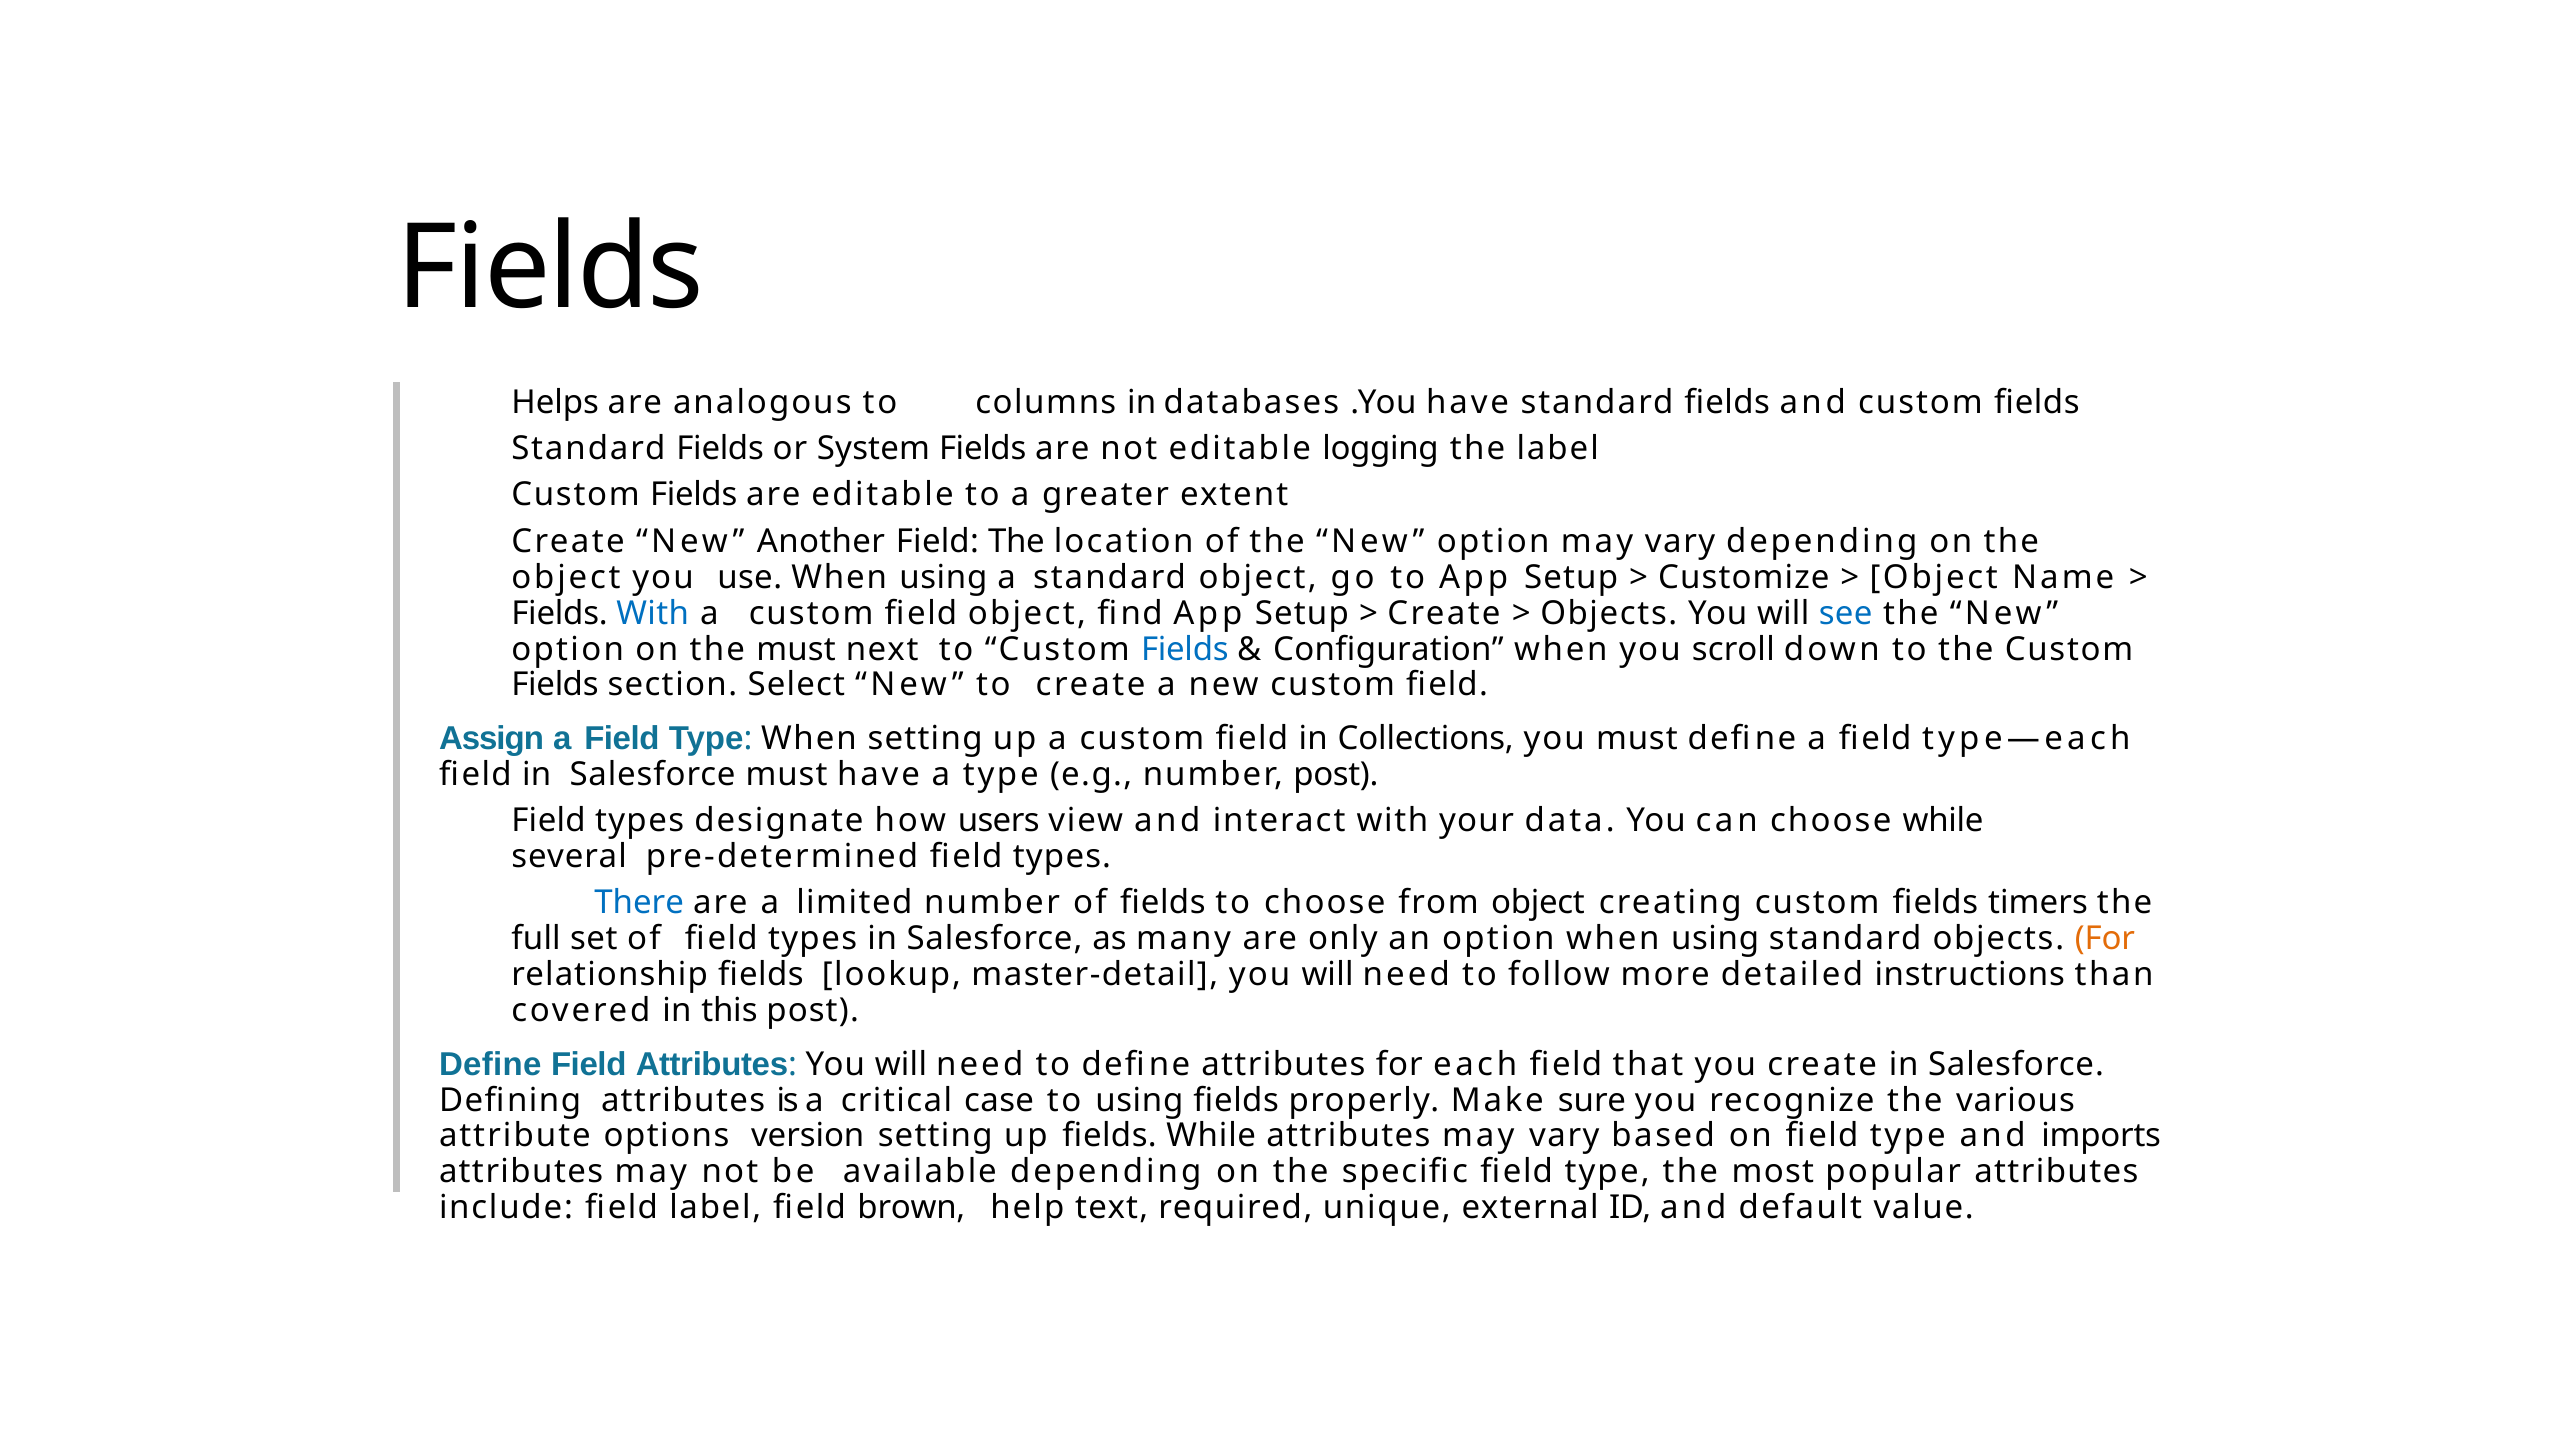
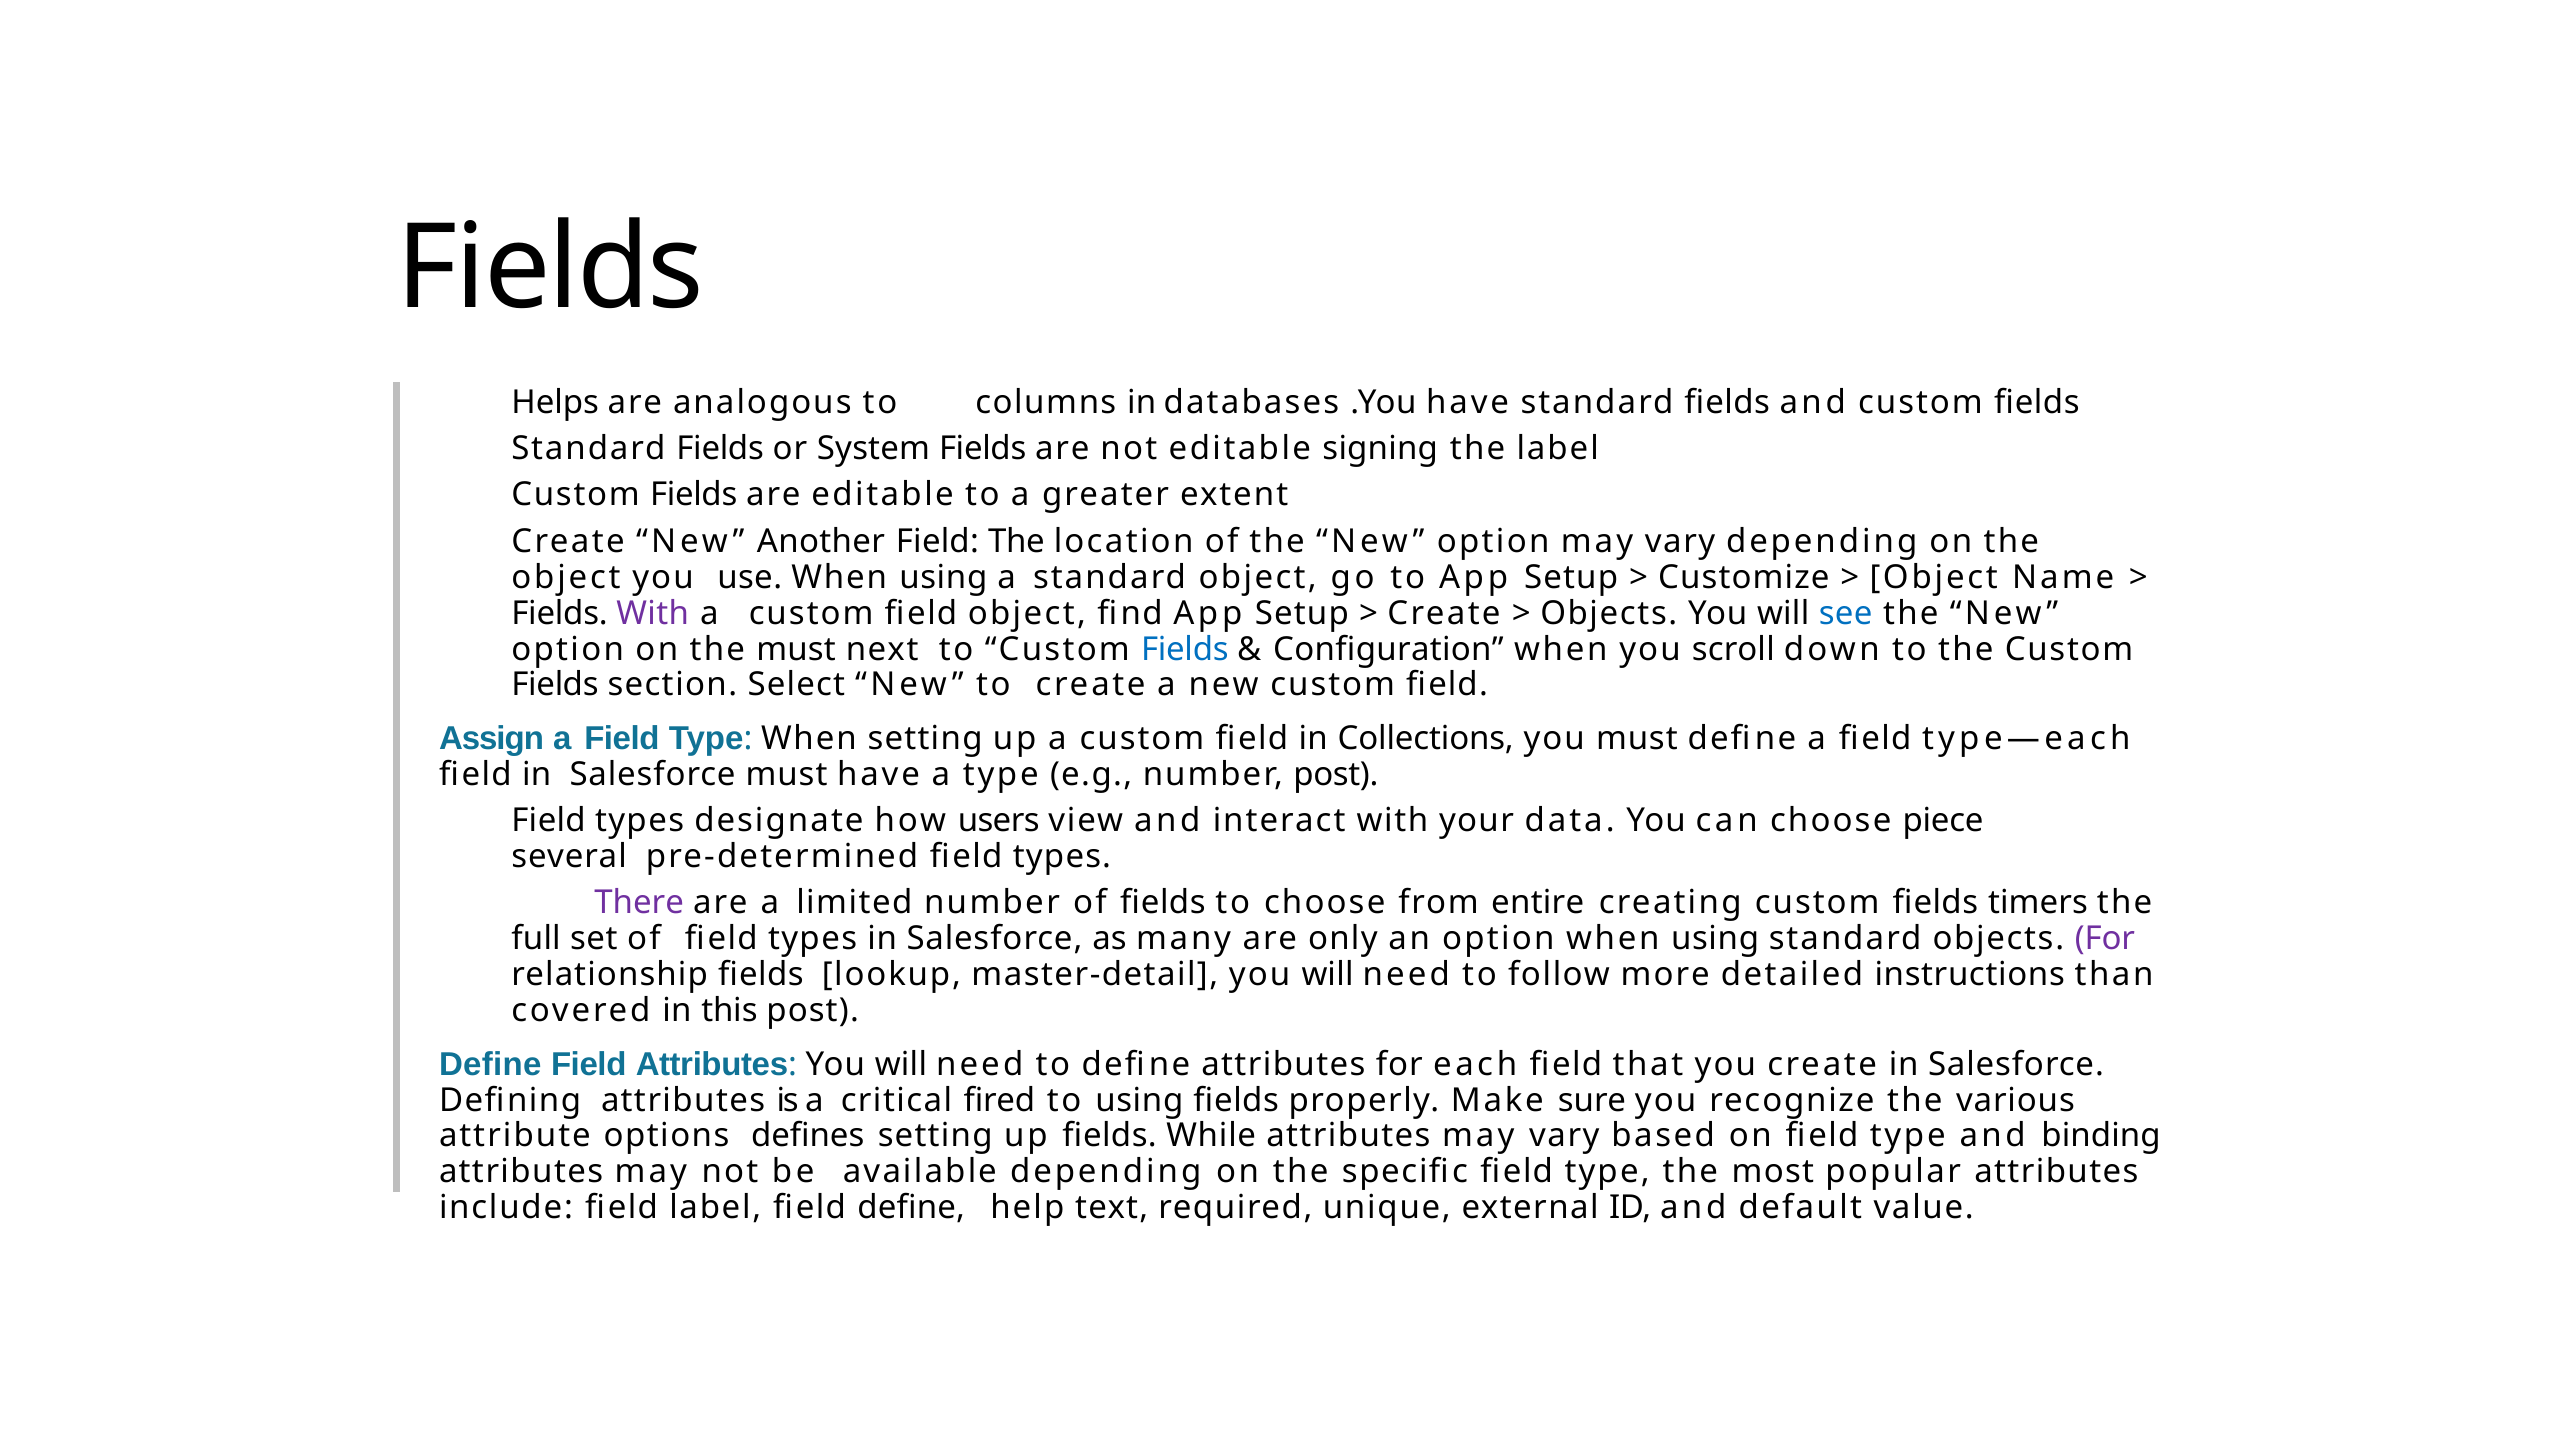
logging: logging -> signing (1380, 449)
With colour: blue -> purple (653, 613)
choose while: while -> piece (1943, 821)
There colour: blue -> purple (639, 903)
from object: object -> entire (1538, 903)
For colour: orange -> purple (2105, 939)
case: case -> fired (999, 1100)
version: version -> defines (808, 1136)
imports: imports -> binding (2101, 1136)
field brown: brown -> define (911, 1208)
